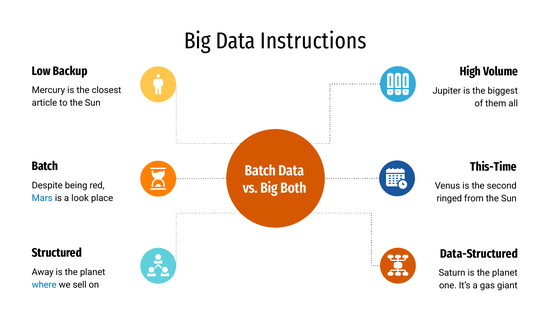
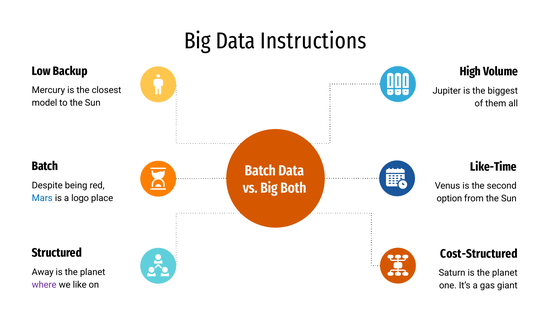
article: article -> model (44, 103)
This-Time: This-Time -> Like-Time (493, 167)
look: look -> logo (80, 198)
ringed: ringed -> option (449, 199)
Data-Structured: Data-Structured -> Cost-Structured (479, 254)
where colour: blue -> purple (44, 285)
sell: sell -> like (80, 285)
